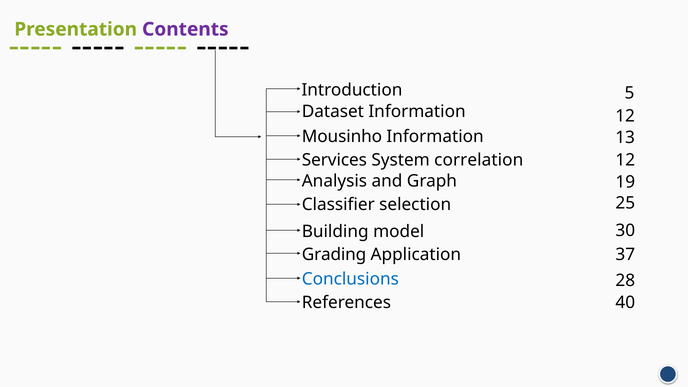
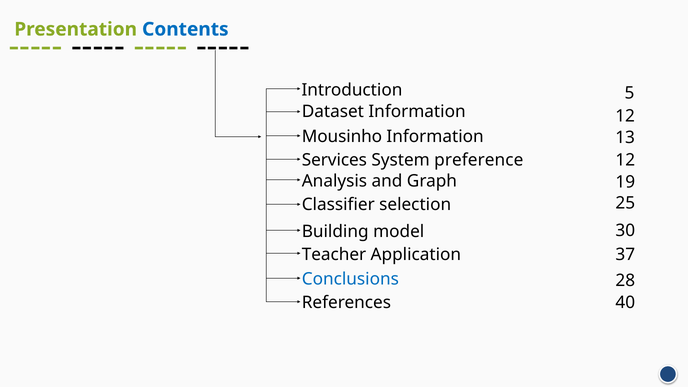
Contents colour: purple -> blue (185, 29)
correlation: correlation -> preference (479, 160)
Grading: Grading -> Teacher (334, 254)
